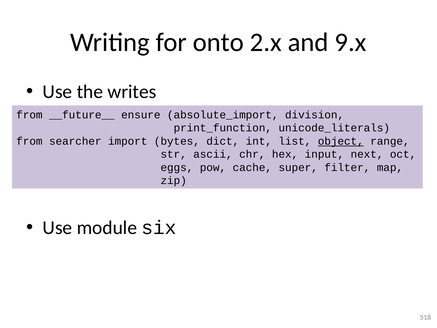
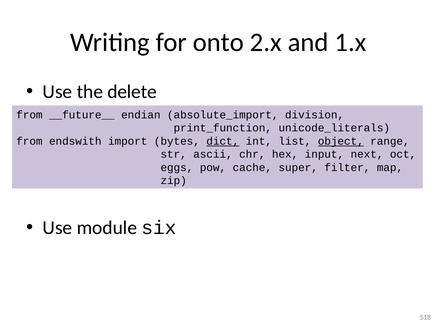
9.x: 9.x -> 1.x (351, 42)
writes: writes -> delete (132, 92)
ensure: ensure -> endian (141, 115)
searcher: searcher -> endswith (75, 141)
dict underline: none -> present (223, 141)
